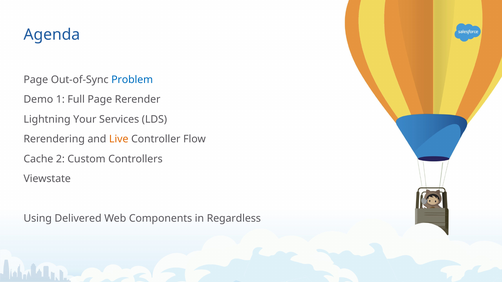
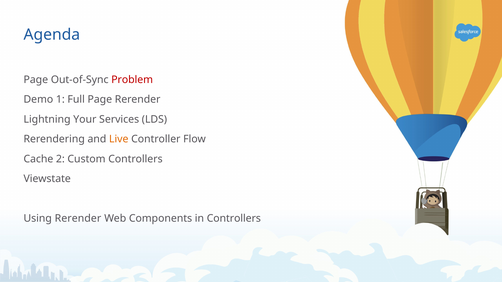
Problem colour: blue -> red (132, 80)
Using Delivered: Delivered -> Rerender (78, 219)
in Regardless: Regardless -> Controllers (234, 219)
